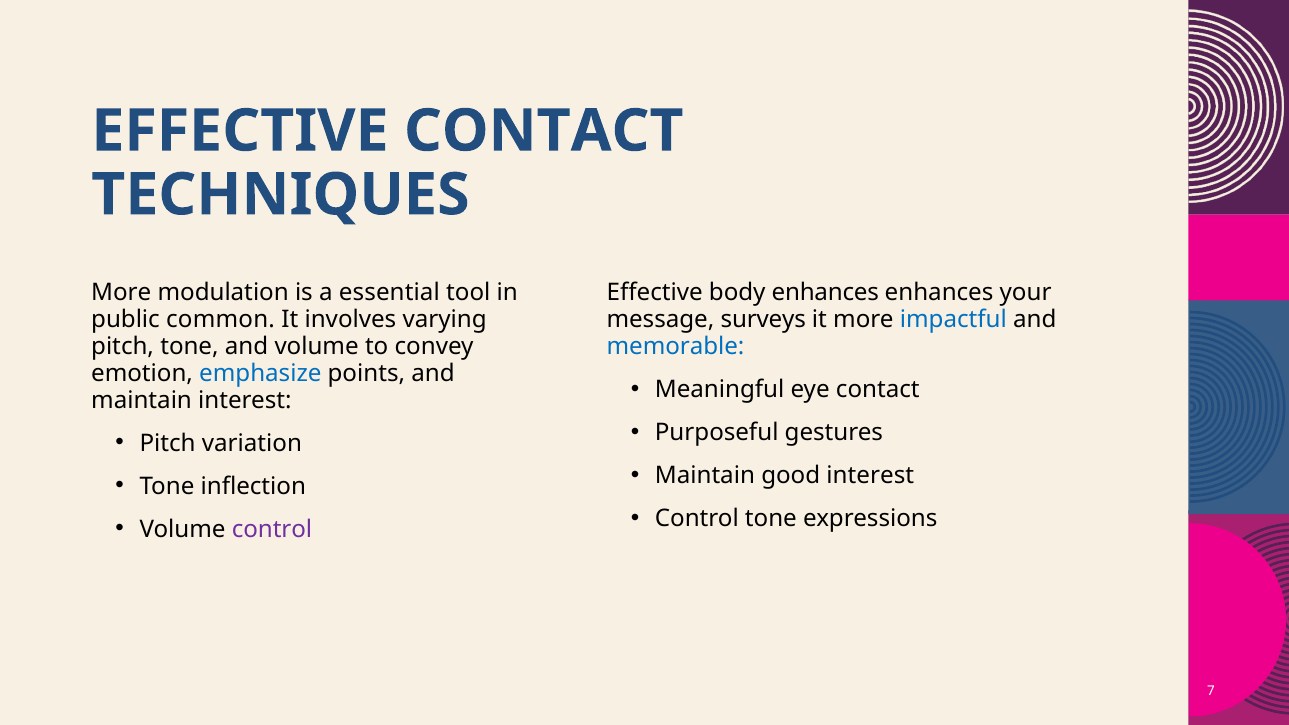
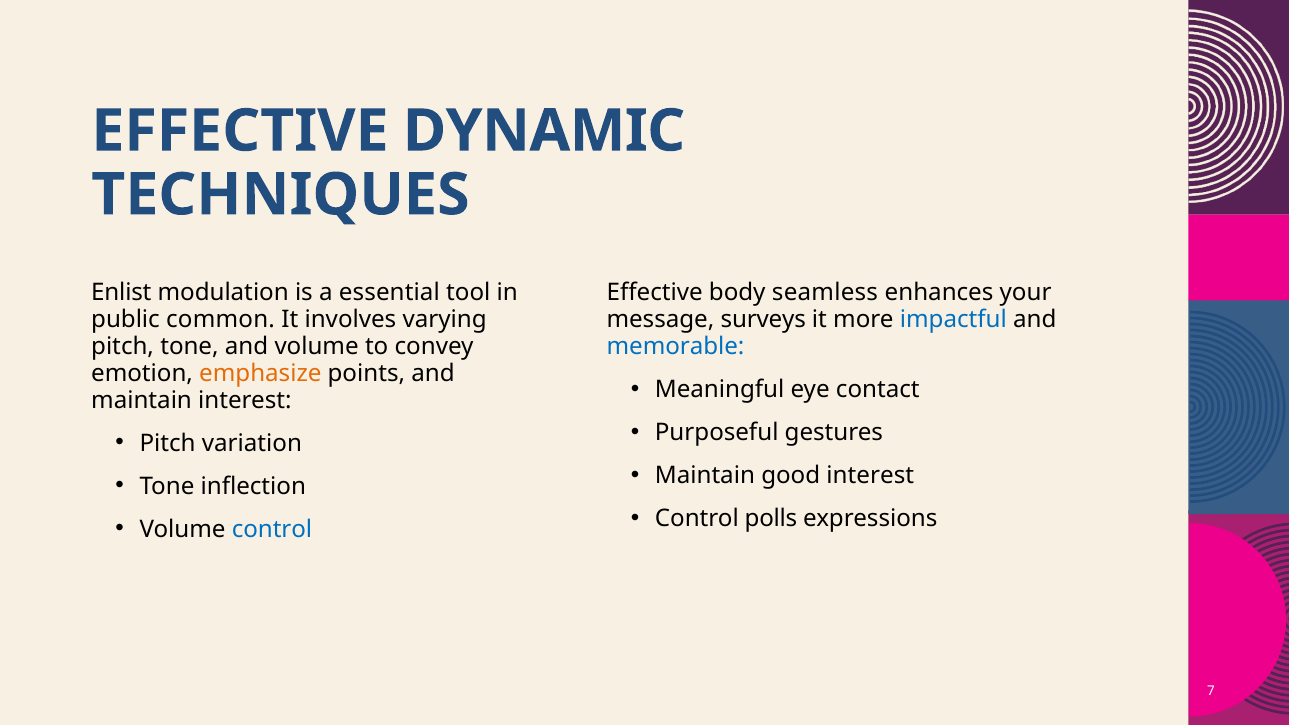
EFFECTIVE CONTACT: CONTACT -> DYNAMIC (544, 131)
More: More -> Enlist (121, 293)
body enhances: enhances -> seamless (825, 293)
emphasize colour: blue -> orange (260, 373)
Control tone: tone -> polls (771, 518)
control colour: purple -> blue (272, 529)
